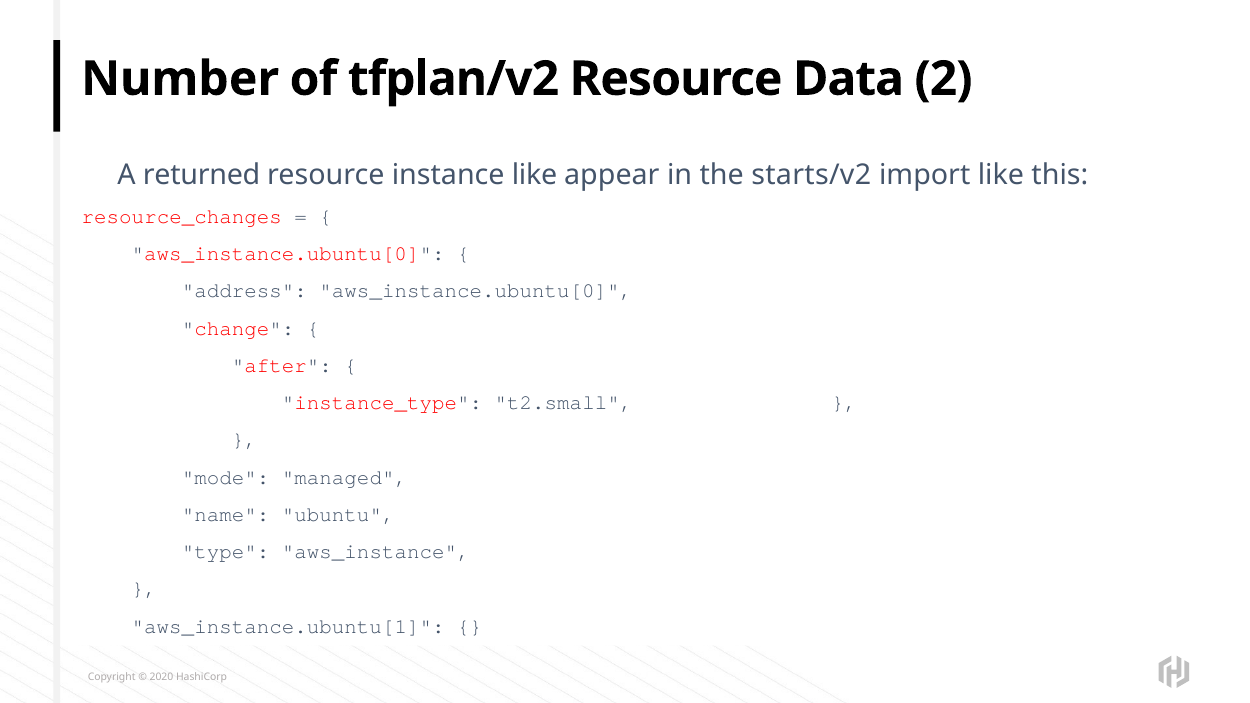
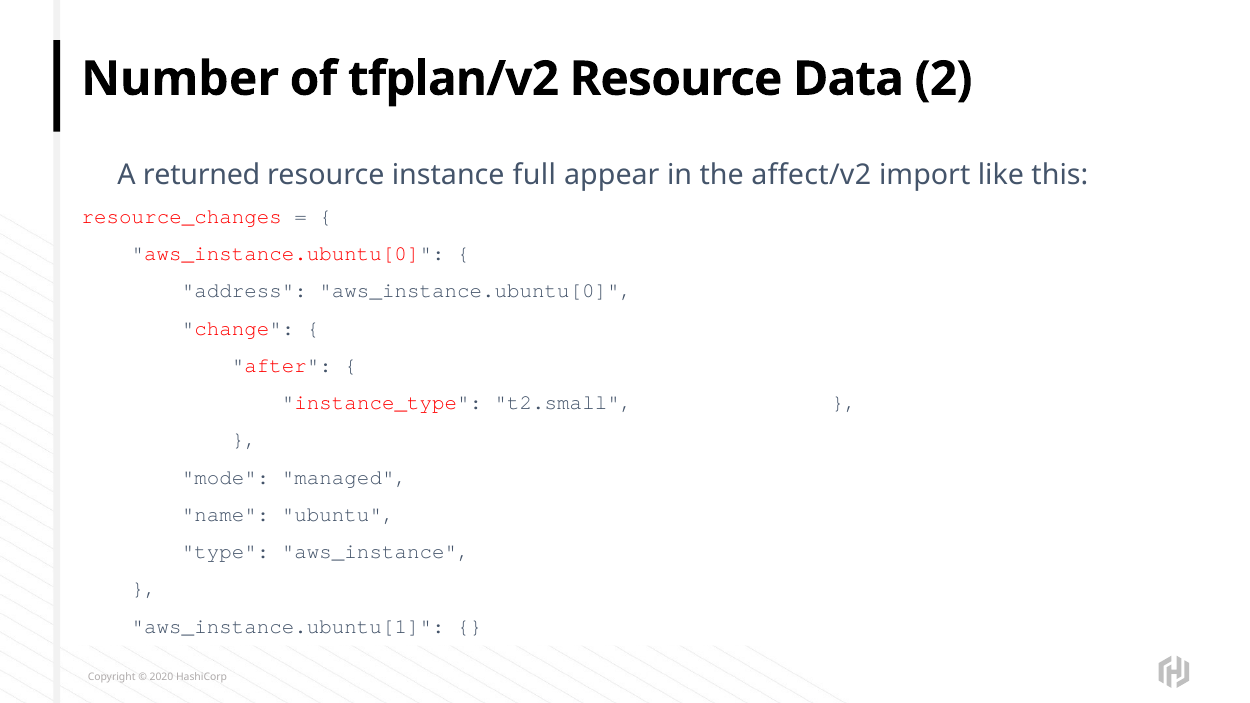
instance like: like -> full (534, 175)
starts/v2: starts/v2 -> affect/v2 (811, 175)
